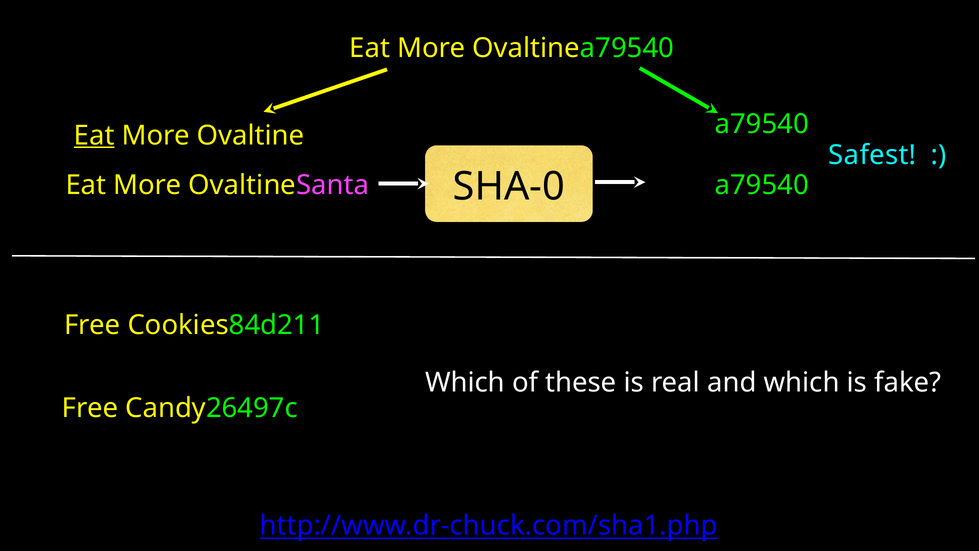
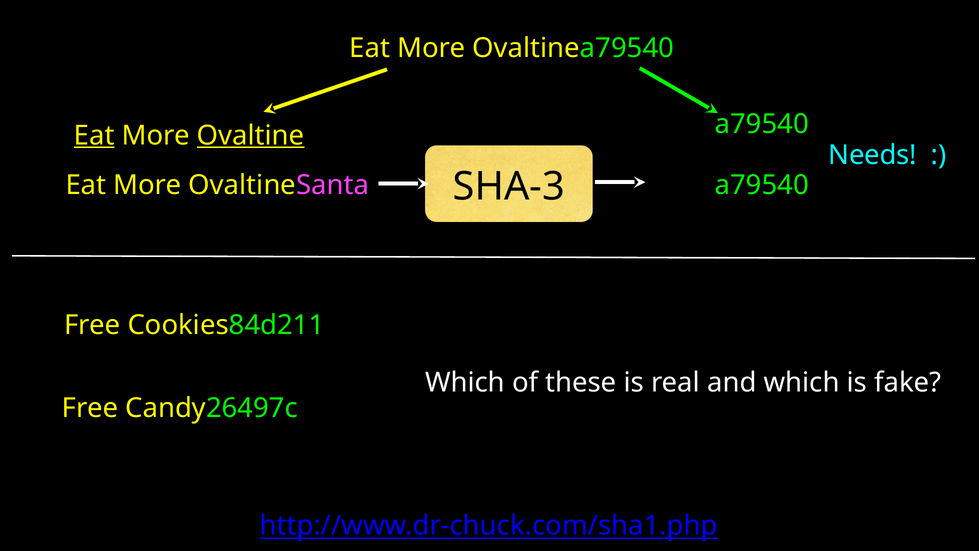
Ovaltine underline: none -> present (251, 135)
Safest: Safest -> Needs (873, 155)
SHA-0: SHA-0 -> SHA-3 (509, 186)
